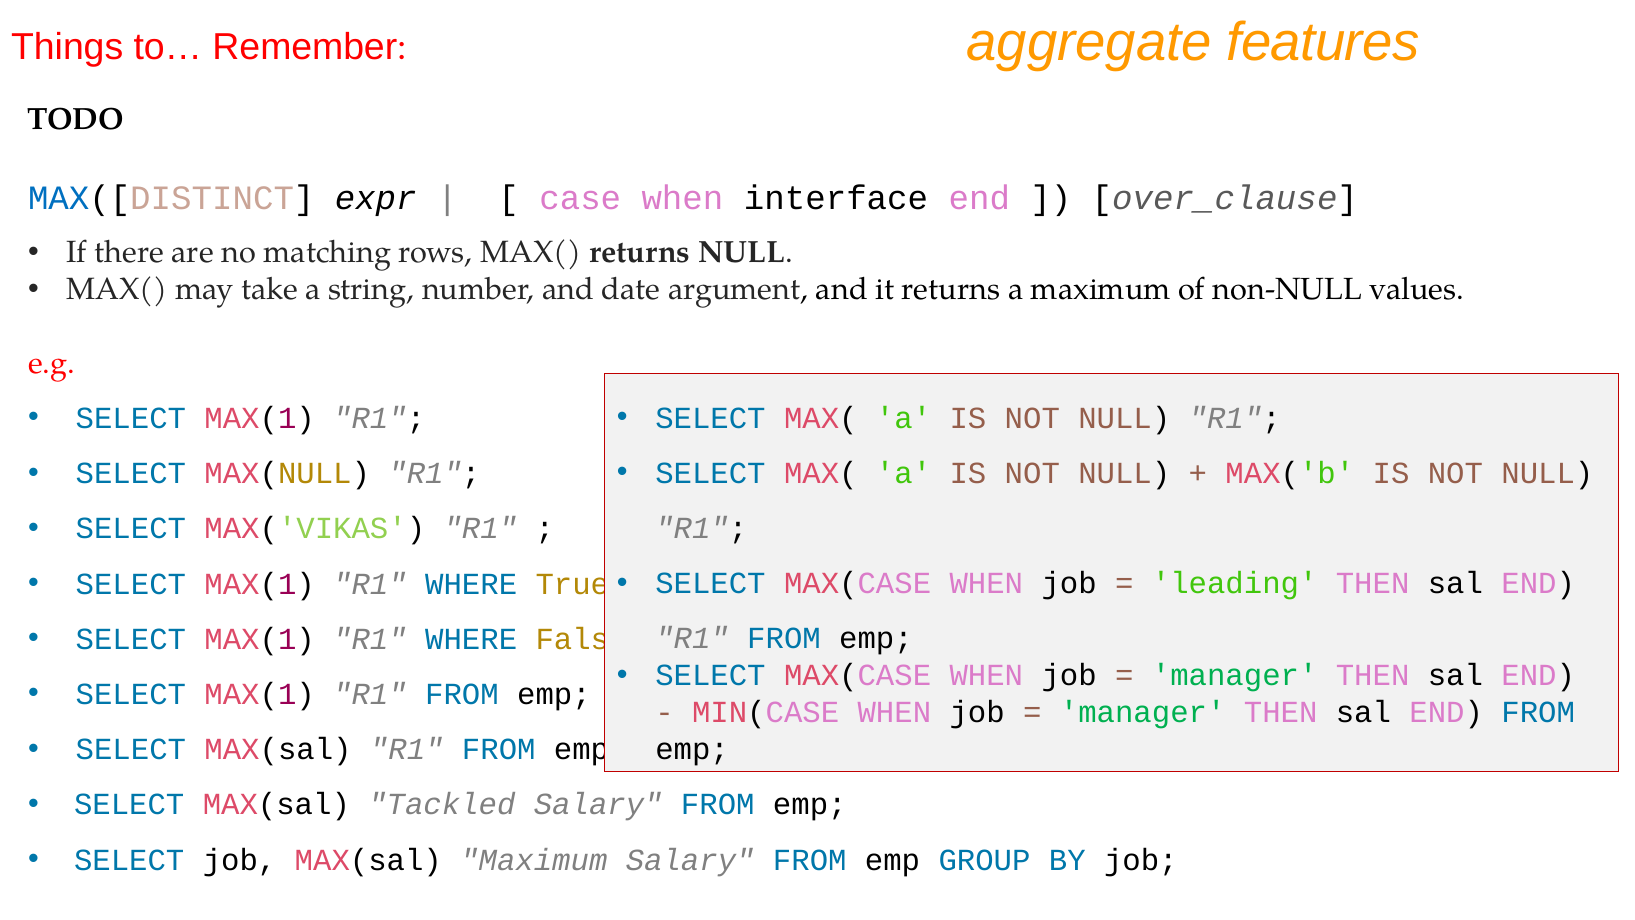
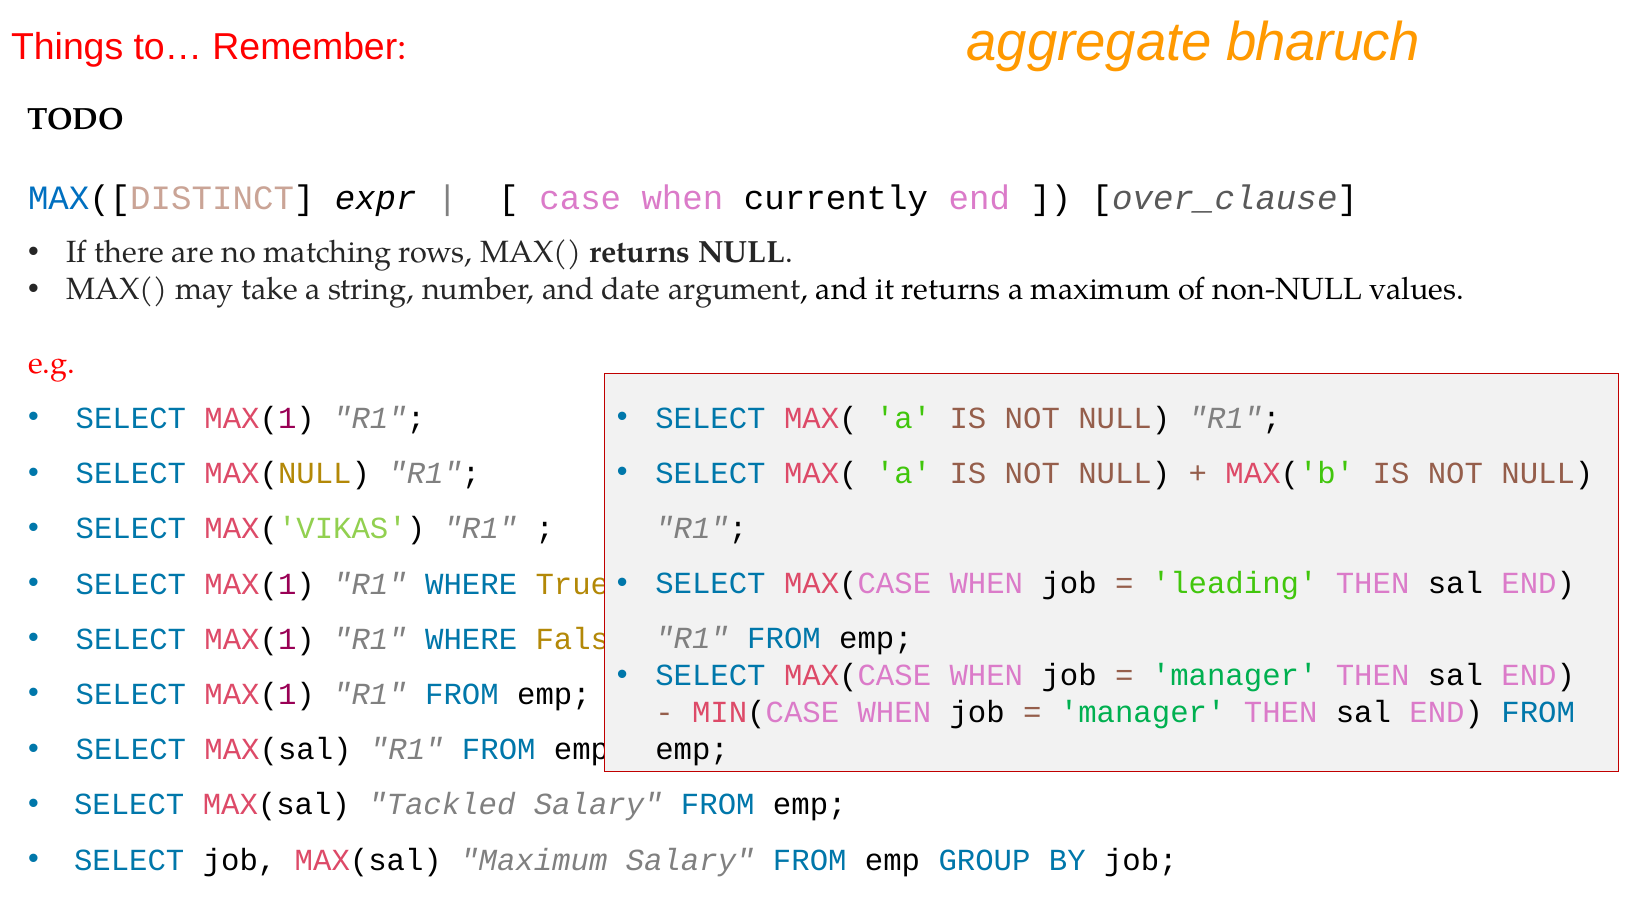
features: features -> bharuch (1323, 43)
interface: interface -> currently (836, 198)
